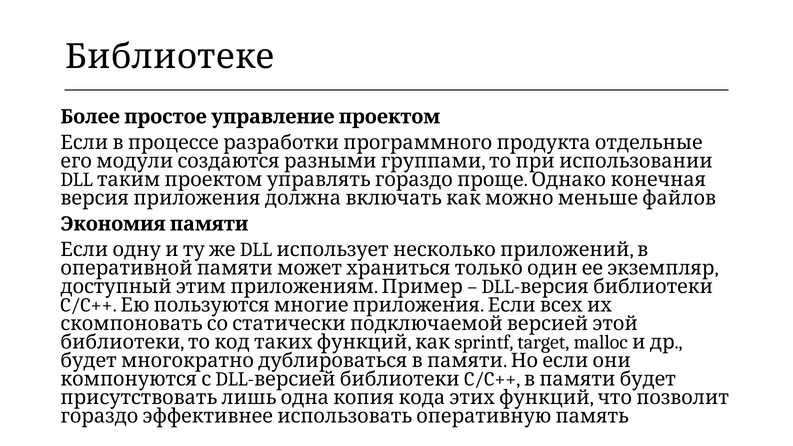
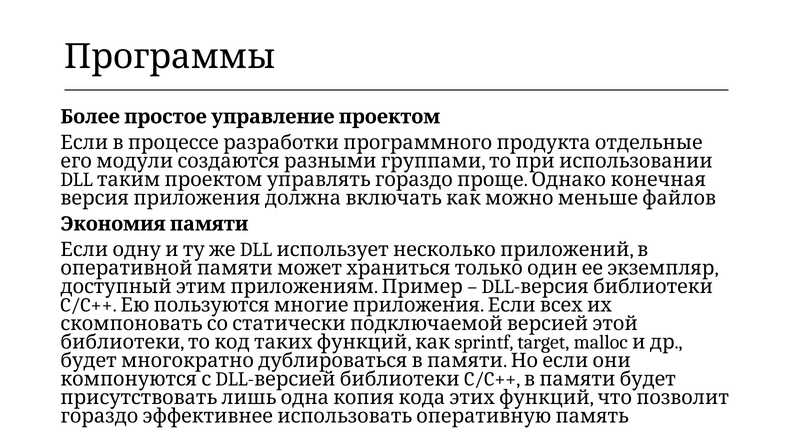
Библиотеке: Библиотеке -> Программы (170, 57)
